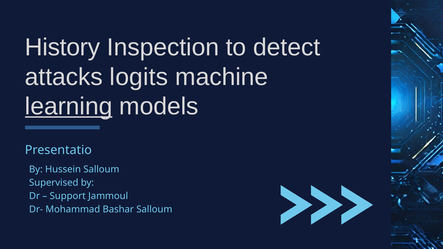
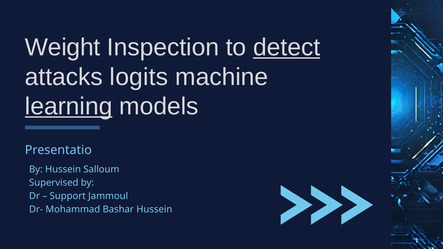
History: History -> Weight (63, 48)
detect underline: none -> present (287, 48)
Bashar Salloum: Salloum -> Hussein (154, 210)
